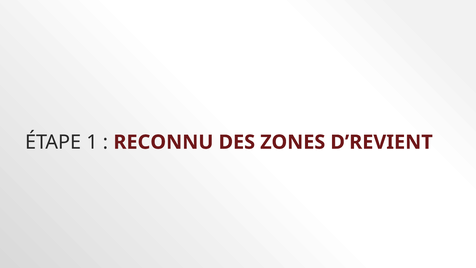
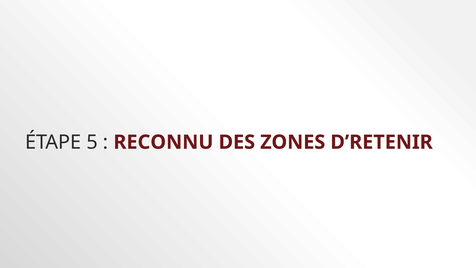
1: 1 -> 5 (92, 142)
D’REVIENT: D’REVIENT -> D’RETENIR (382, 142)
